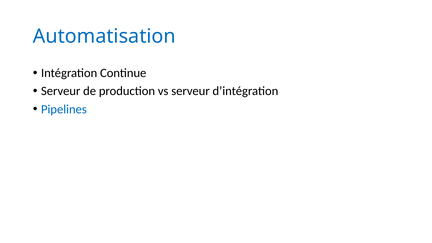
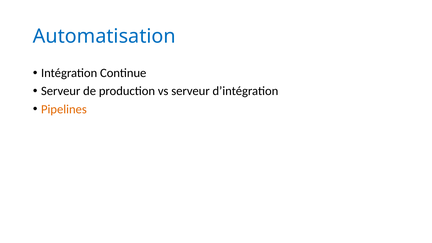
Pipelines colour: blue -> orange (64, 109)
